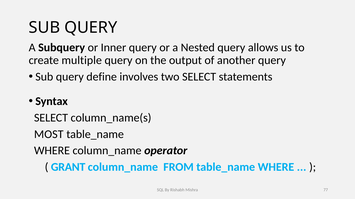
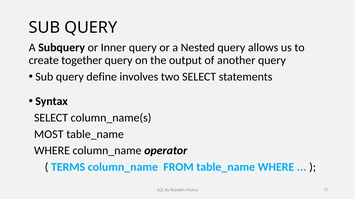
multiple: multiple -> together (82, 61)
GRANT: GRANT -> TERMS (68, 168)
